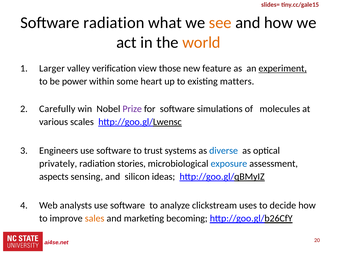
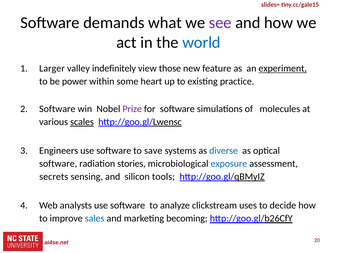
Software radiation: radiation -> demands (114, 23)
see colour: orange -> purple (220, 23)
world colour: orange -> blue (201, 42)
verification: verification -> indefinitely (114, 68)
matters: matters -> practice (237, 81)
Carefully: Carefully -> Software (57, 109)
scales underline: none -> present (82, 122)
trust: trust -> save (153, 151)
privately: privately -> software (58, 163)
aspects: aspects -> secrets (54, 176)
ideas: ideas -> tools (163, 176)
sales colour: orange -> blue (95, 218)
